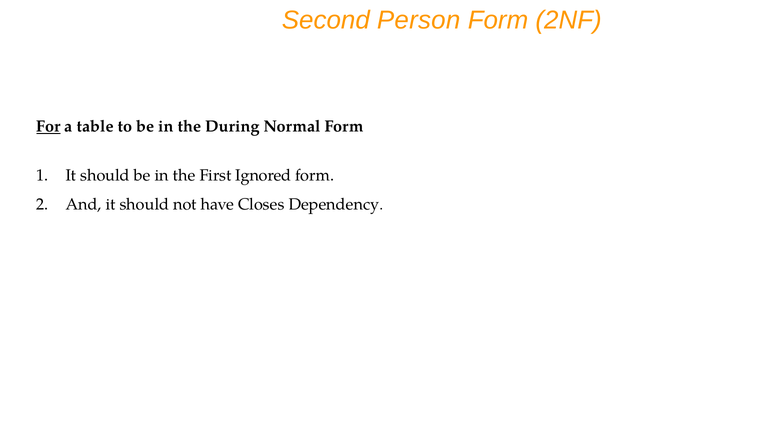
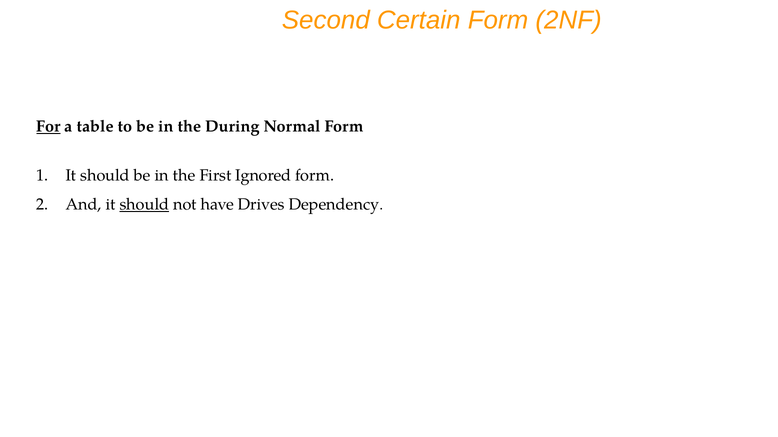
Person: Person -> Certain (419, 20)
should underline: none -> present (144, 205)
Closes: Closes -> Drives (261, 205)
